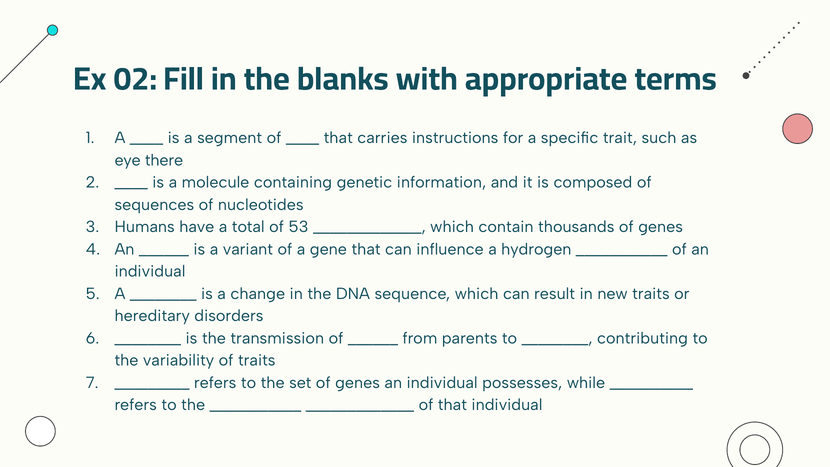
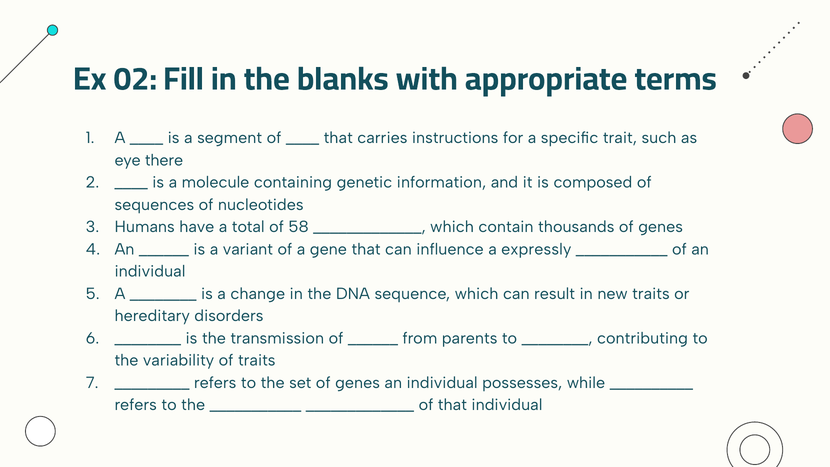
53: 53 -> 58 (299, 227)
hydrogen: hydrogen -> expressly (536, 249)
